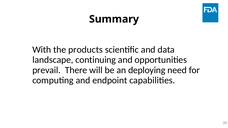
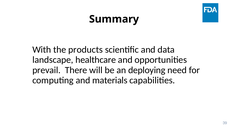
continuing: continuing -> healthcare (96, 60)
endpoint: endpoint -> materials (110, 80)
